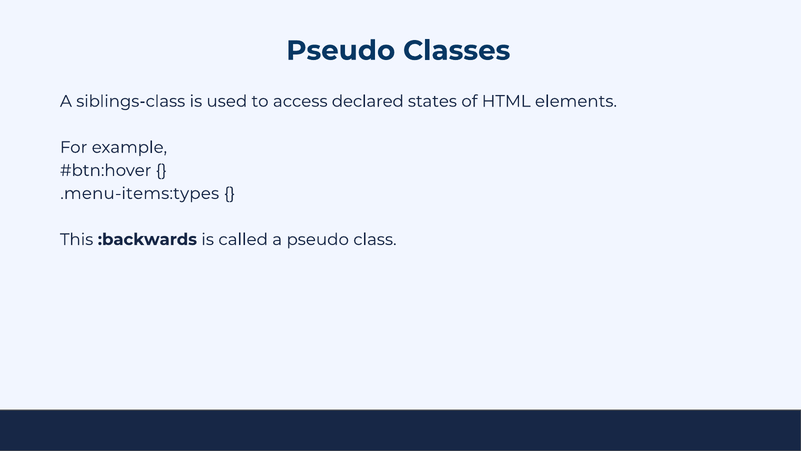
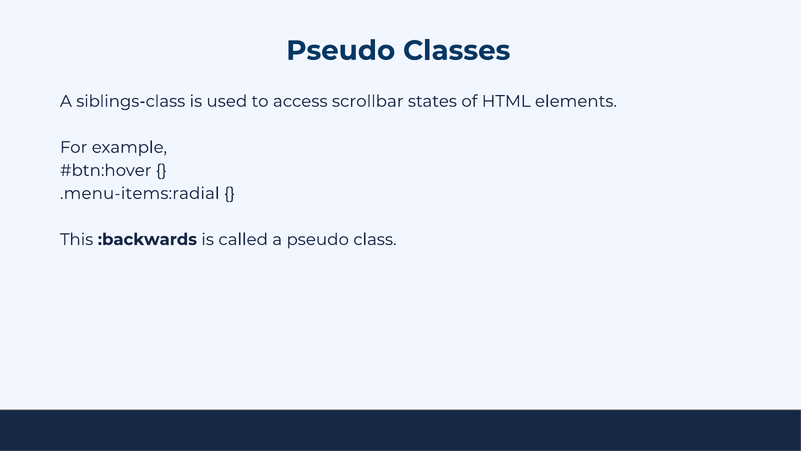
declared: declared -> scrollbar (368, 101)
.menu-items:types: .menu-items:types -> .menu-items:radial (140, 193)
